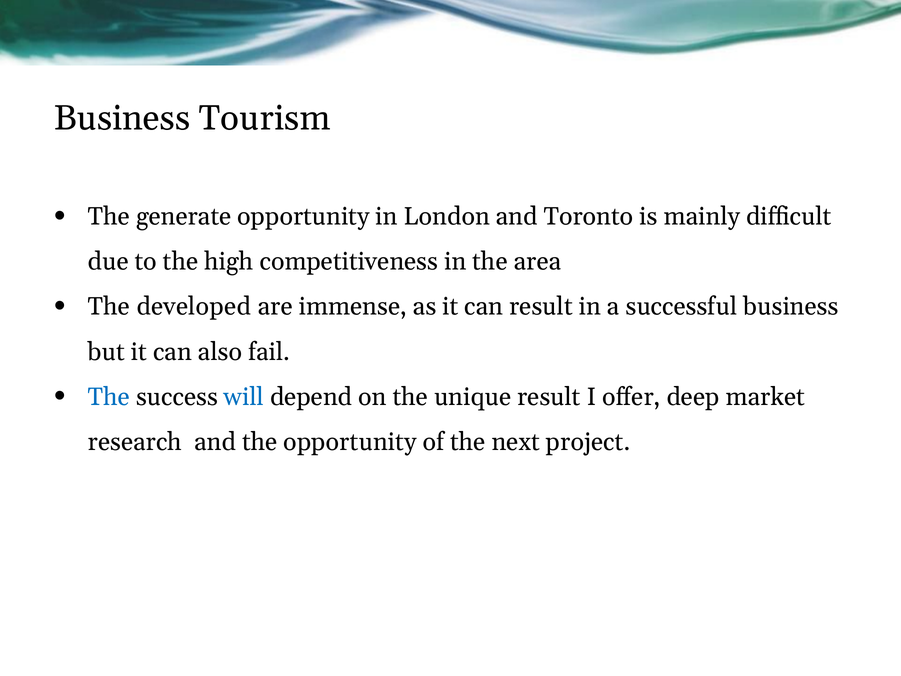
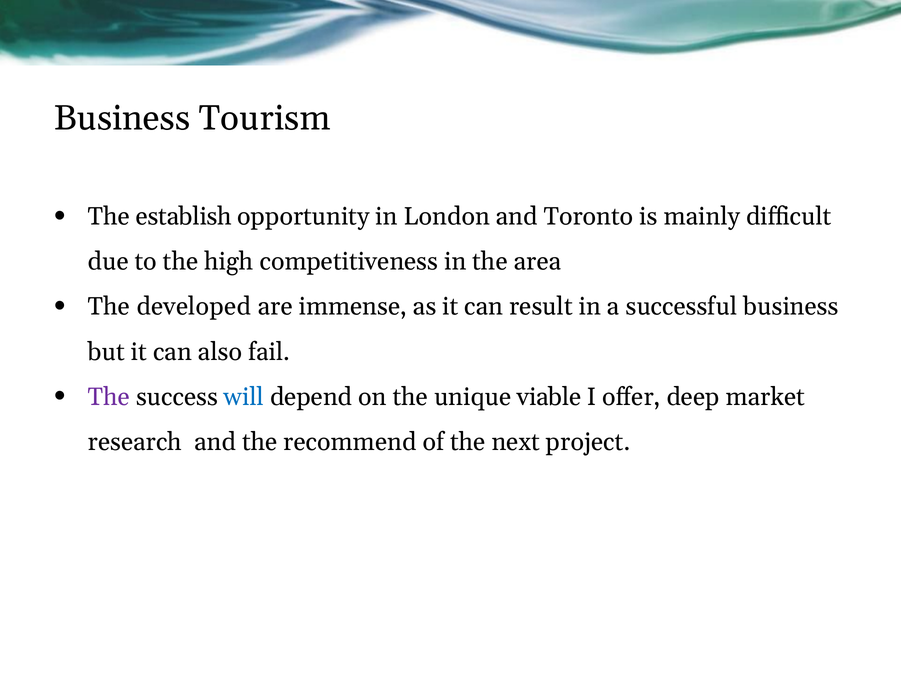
generate: generate -> establish (184, 216)
The colour: blue -> purple (109, 397)
unique result: result -> viable (549, 397)
the opportunity: opportunity -> recommend (350, 442)
